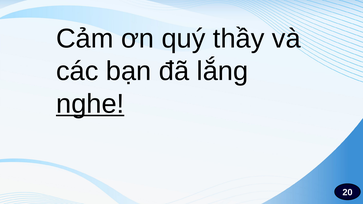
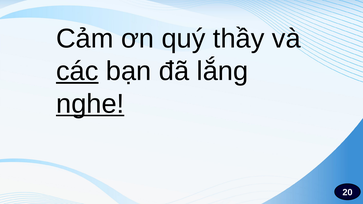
các underline: none -> present (77, 71)
